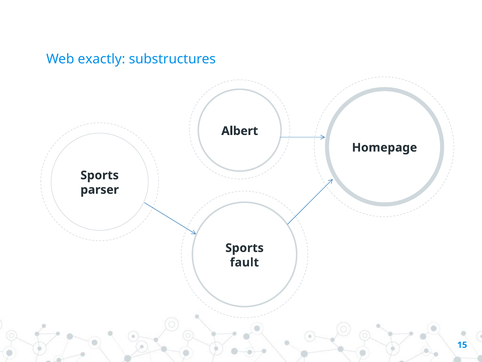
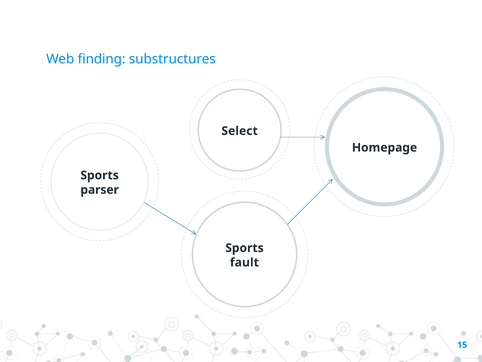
exactly: exactly -> finding (102, 59)
Albert: Albert -> Select (240, 131)
